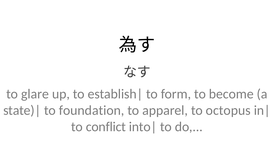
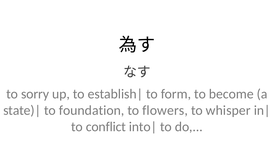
glare: glare -> sorry (35, 94)
apparel: apparel -> flowers (165, 111)
octopus: octopus -> whisper (228, 111)
